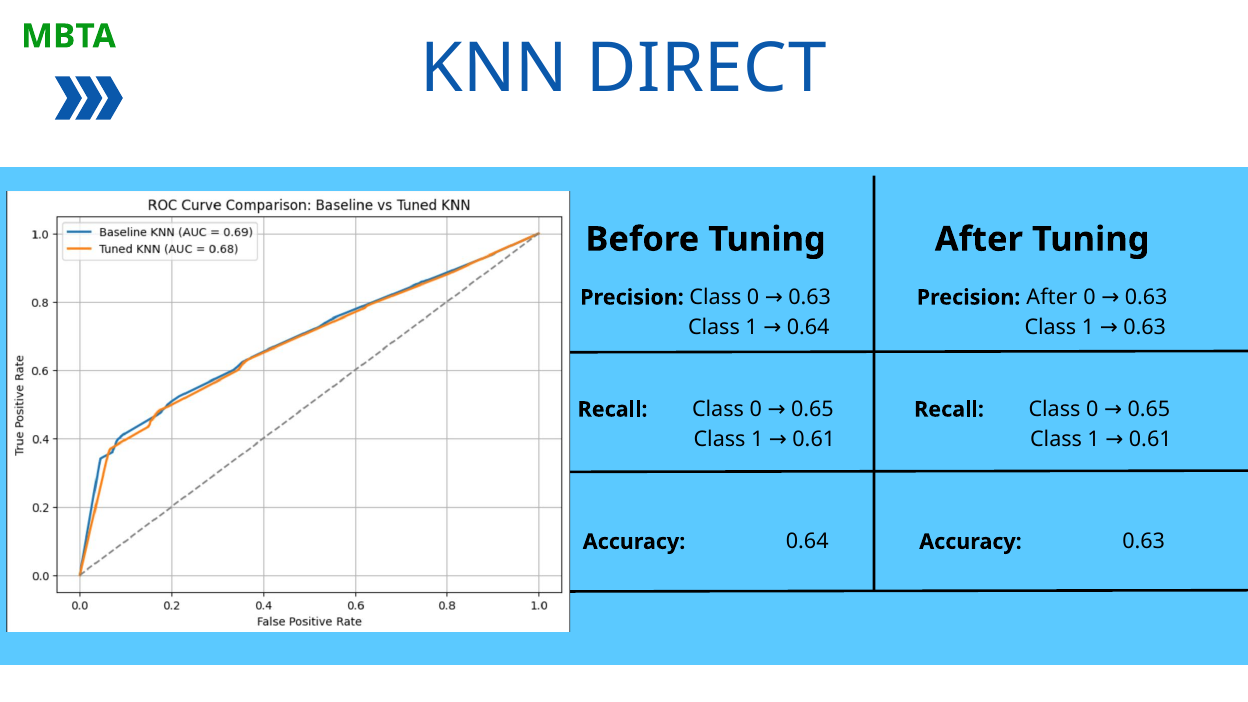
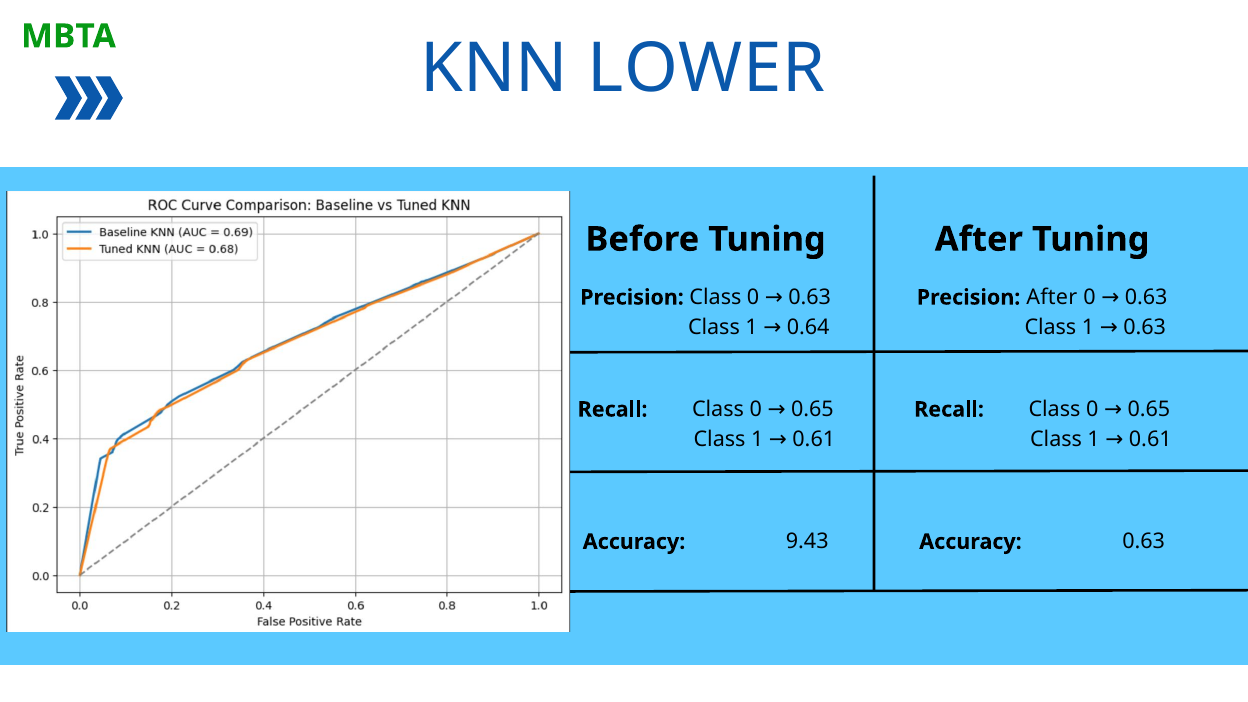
DIRECT: DIRECT -> LOWER (706, 69)
Accuracy 0.64: 0.64 -> 9.43 (807, 542)
